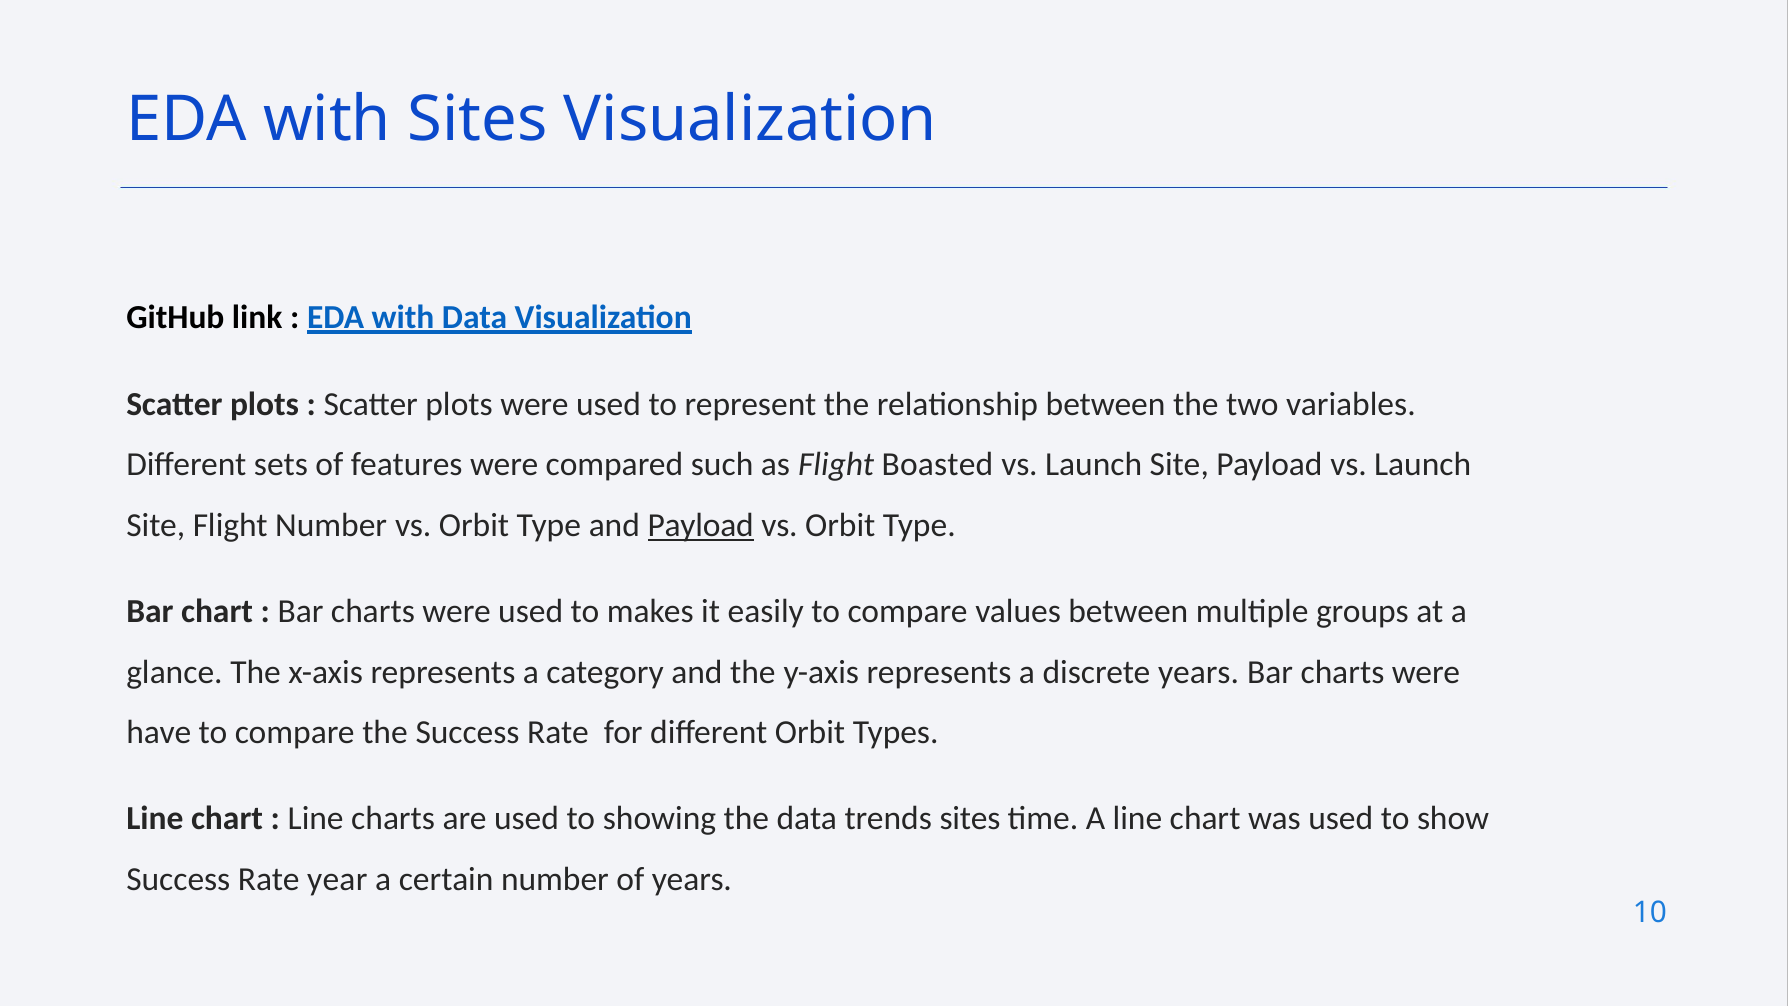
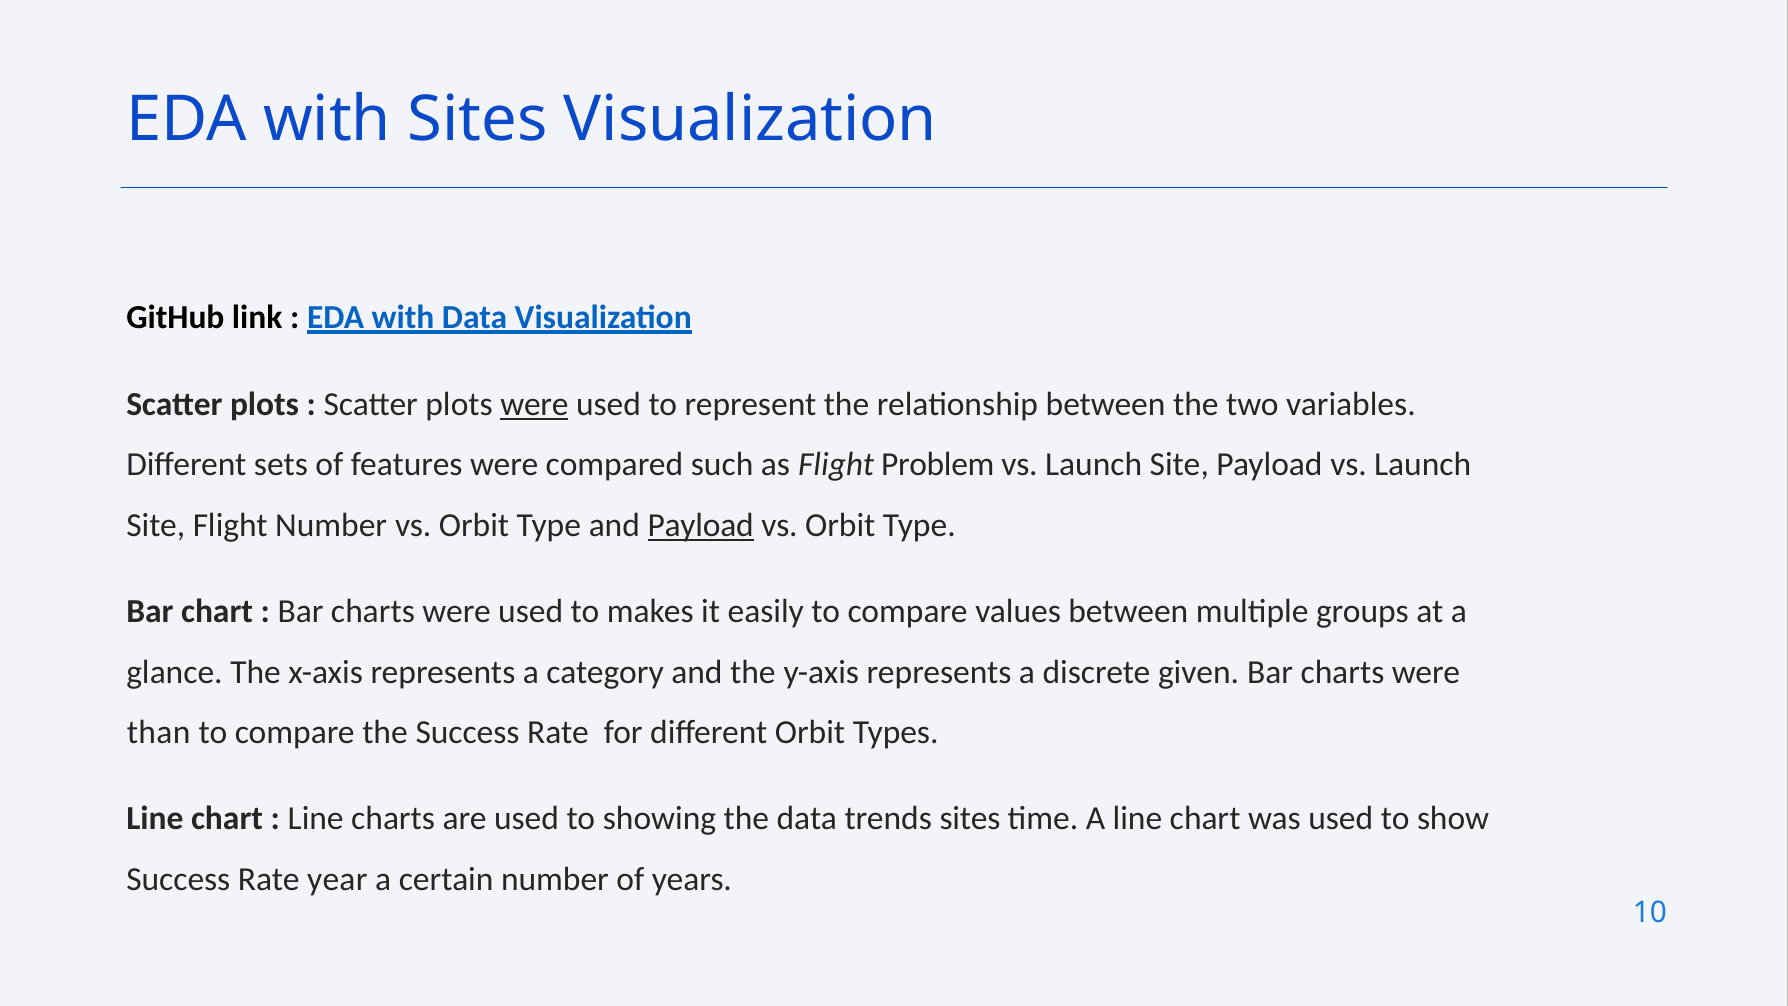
were underline: none -> present (534, 404)
Boasted: Boasted -> Problem (938, 465)
discrete years: years -> given (1199, 672)
have: have -> than (159, 732)
